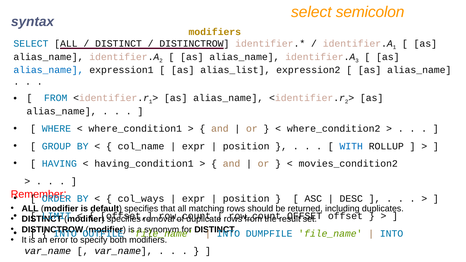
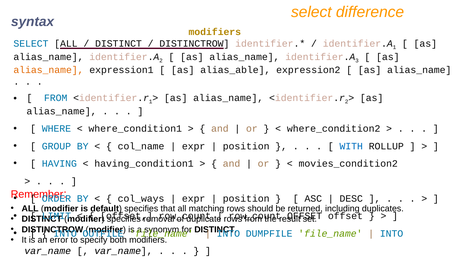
semicolon: semicolon -> difference (370, 12)
alias_name colour: blue -> orange (48, 70)
alias_list: alias_list -> alias_able (235, 70)
